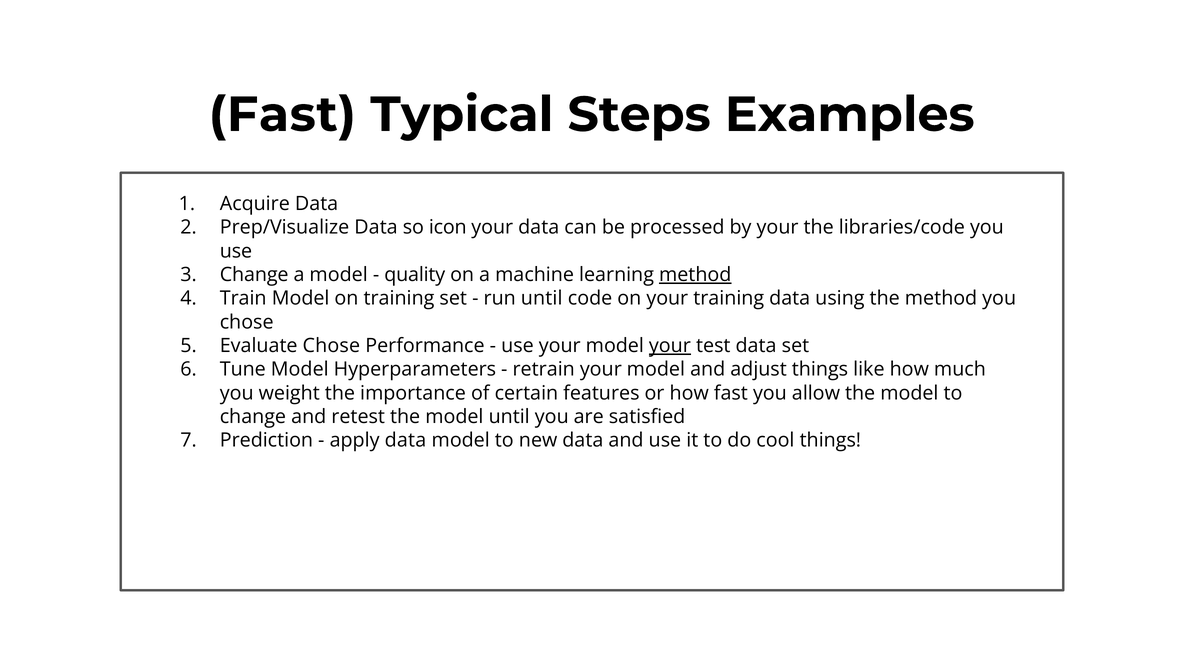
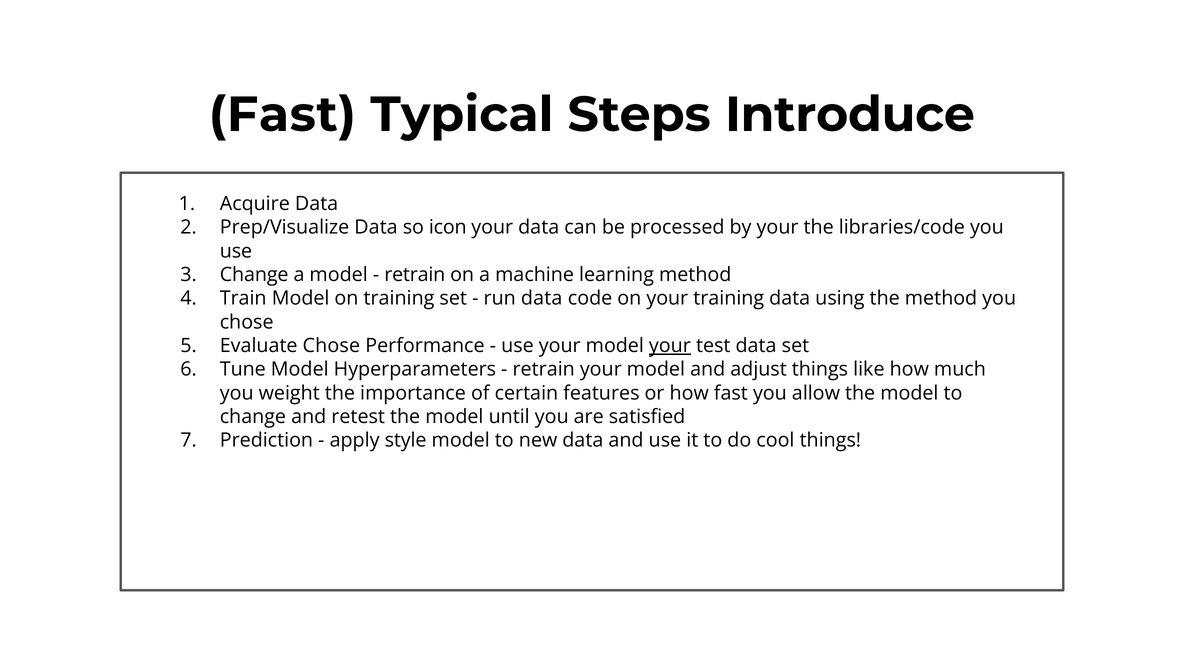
Examples: Examples -> Introduce (850, 115)
quality: quality -> retrain (415, 275)
method underline: present -> none (695, 275)
run until: until -> data (542, 298)
apply data: data -> style (406, 440)
